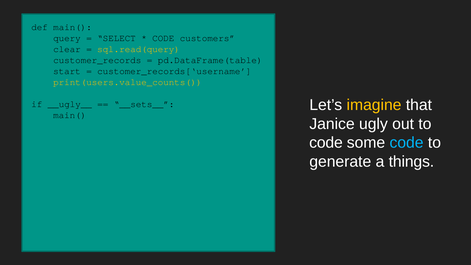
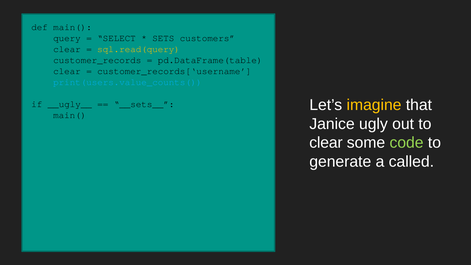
CODE: CODE -> SETS (163, 38)
start: start -> clear (67, 71)
print(users.value_counts( colour: yellow -> light blue (128, 82)
code: code -> clear (326, 143)
code colour: light blue -> light green (407, 143)
things: things -> called (411, 162)
